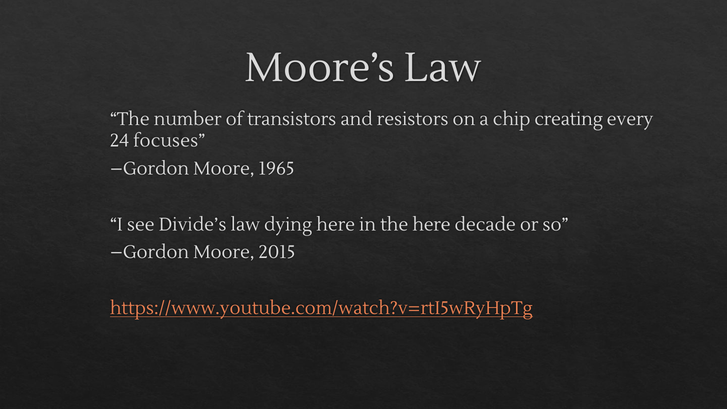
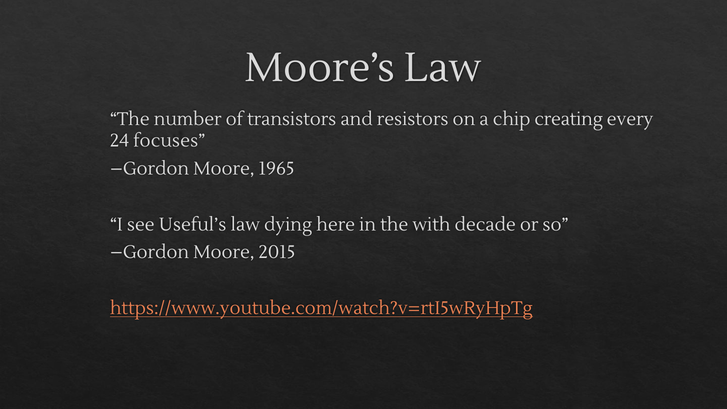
Divide’s: Divide’s -> Useful’s (193, 225)
the here: here -> with (431, 225)
